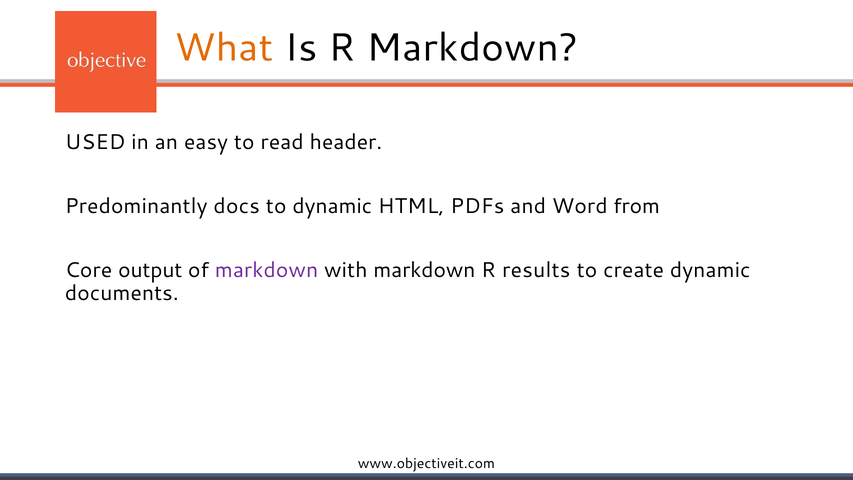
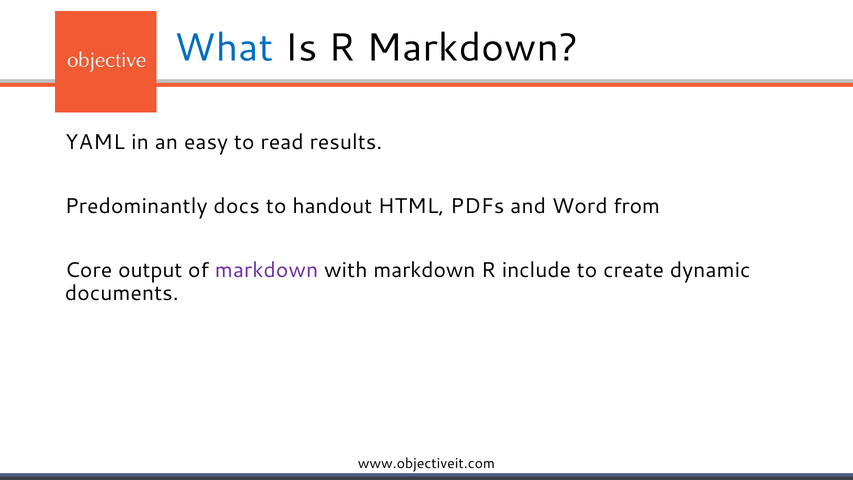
What colour: orange -> blue (224, 48)
USED: USED -> YAML (95, 142)
header: header -> results (346, 142)
to dynamic: dynamic -> handout (332, 206)
results: results -> include (536, 270)
